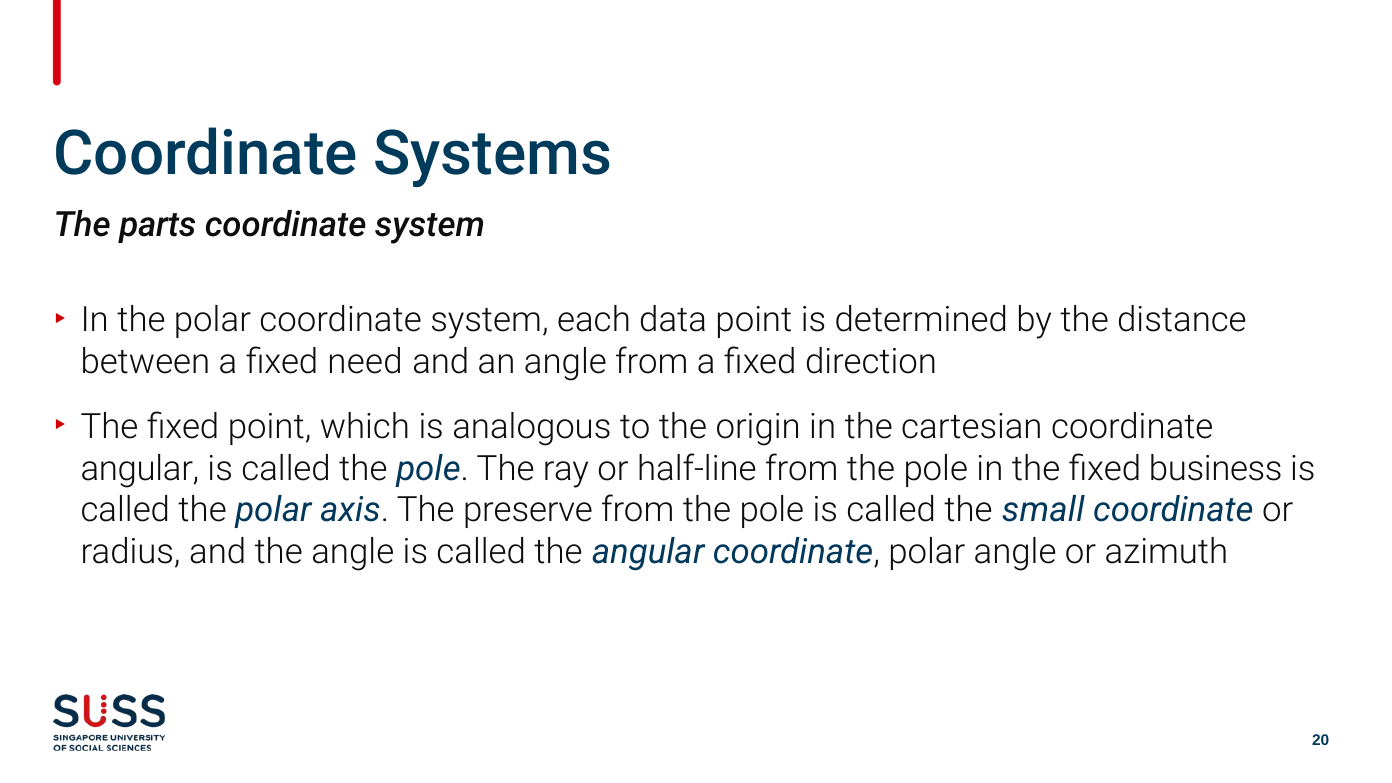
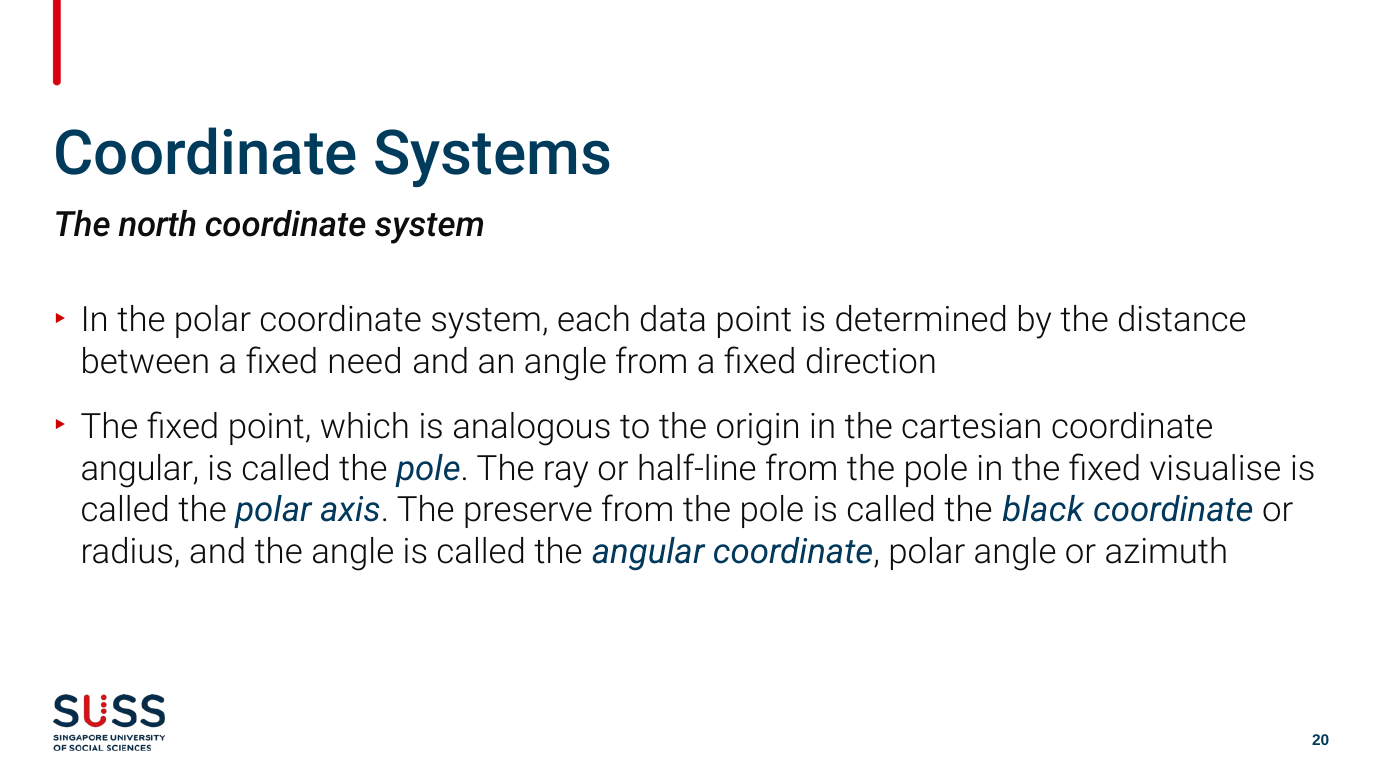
parts: parts -> north (158, 225)
business: business -> visualise (1216, 469)
small: small -> black (1043, 511)
